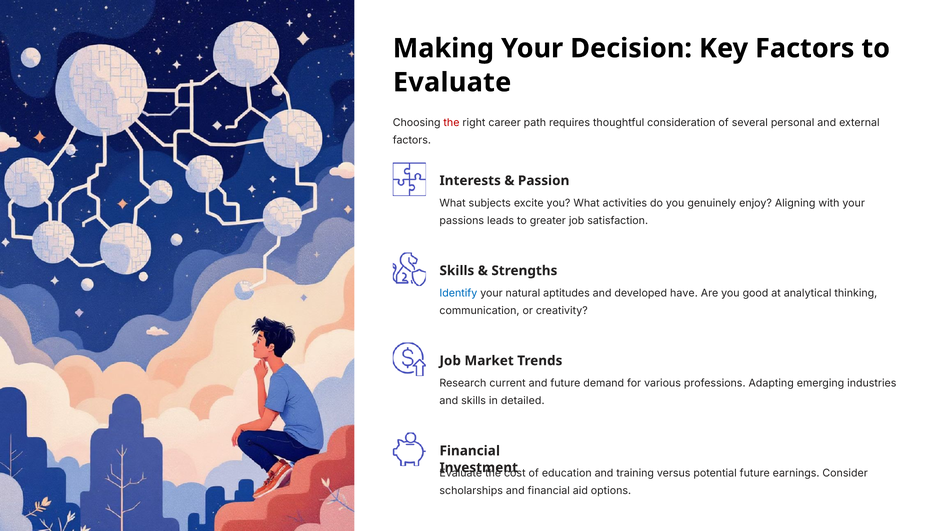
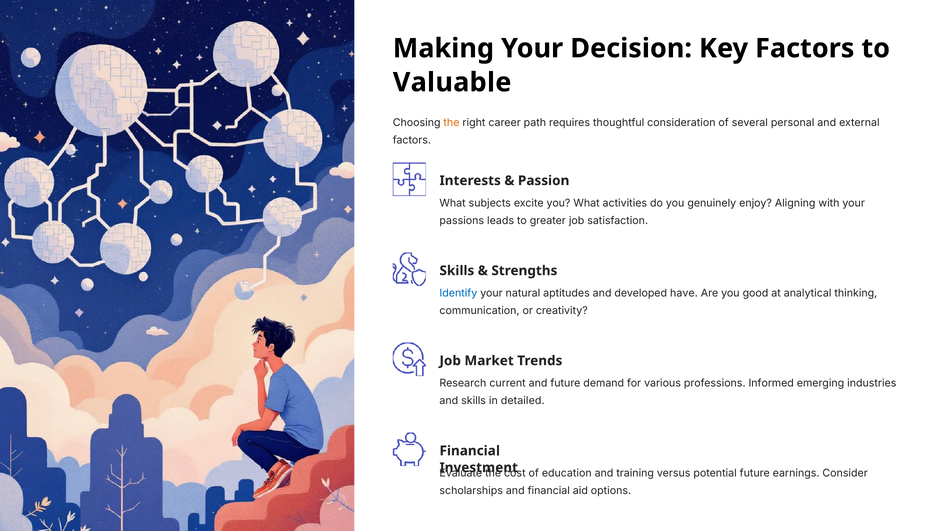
Evaluate: Evaluate -> Valuable (452, 82)
the colour: red -> orange (451, 123)
Adapting: Adapting -> Informed (771, 384)
